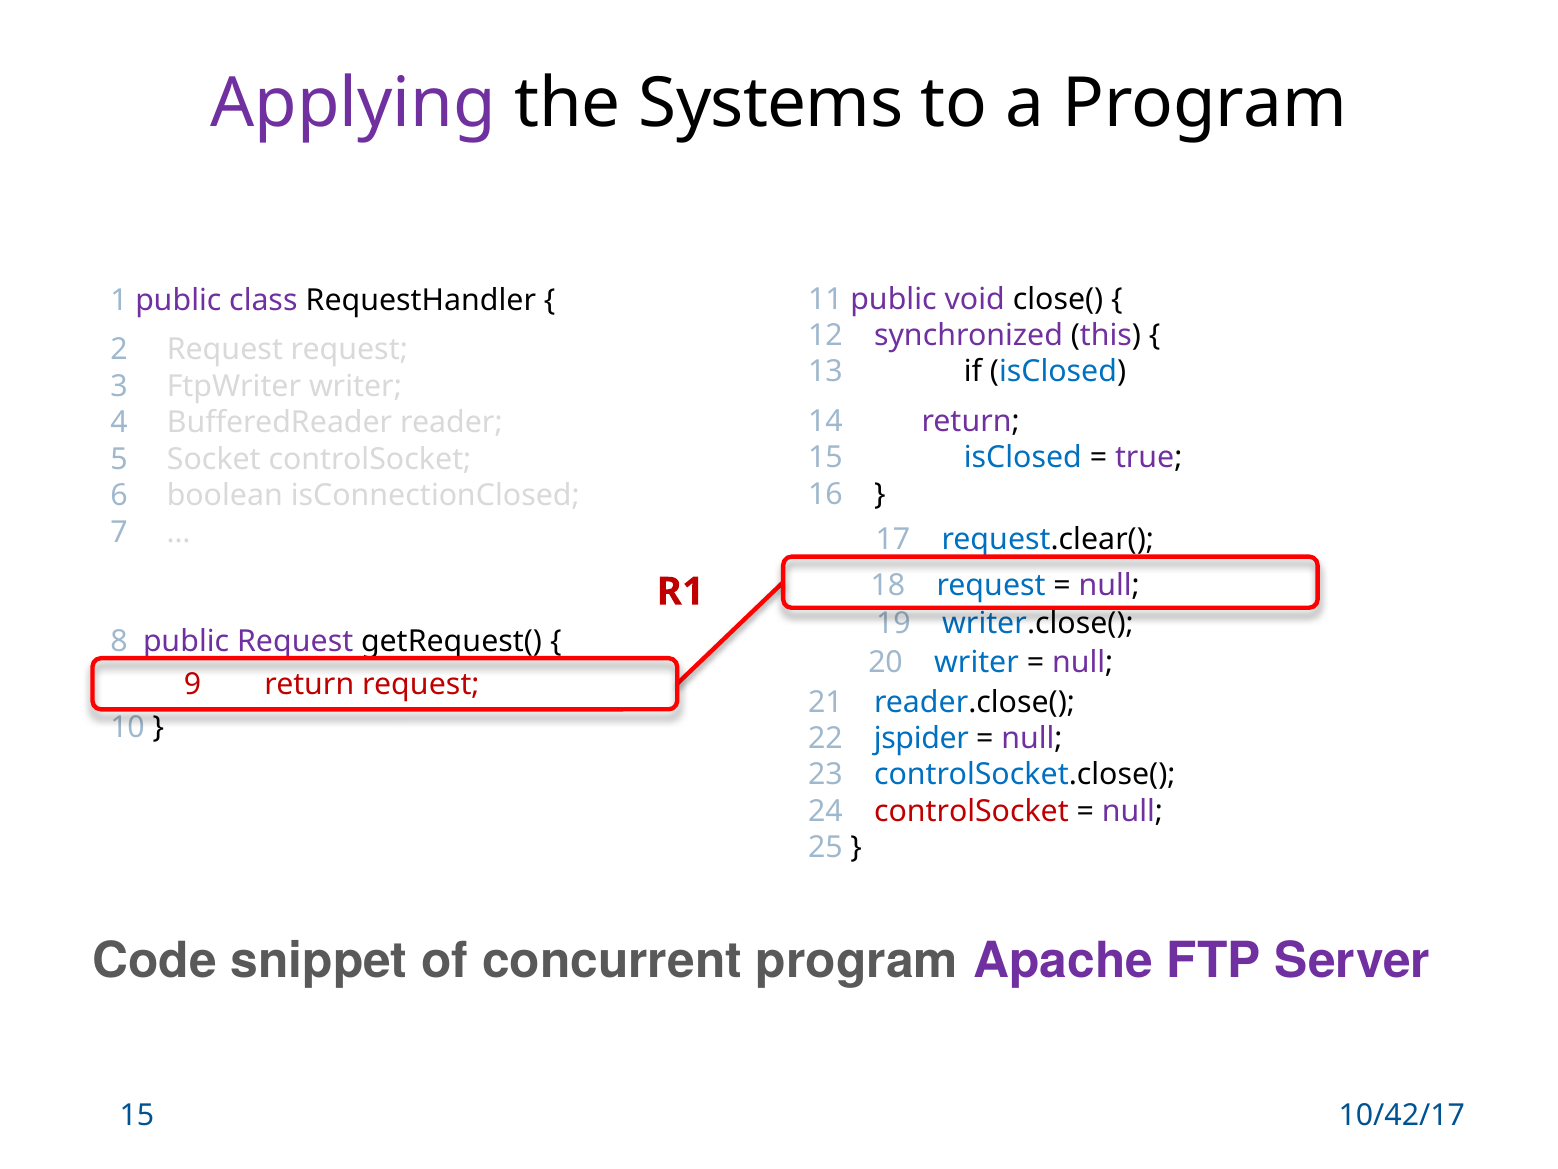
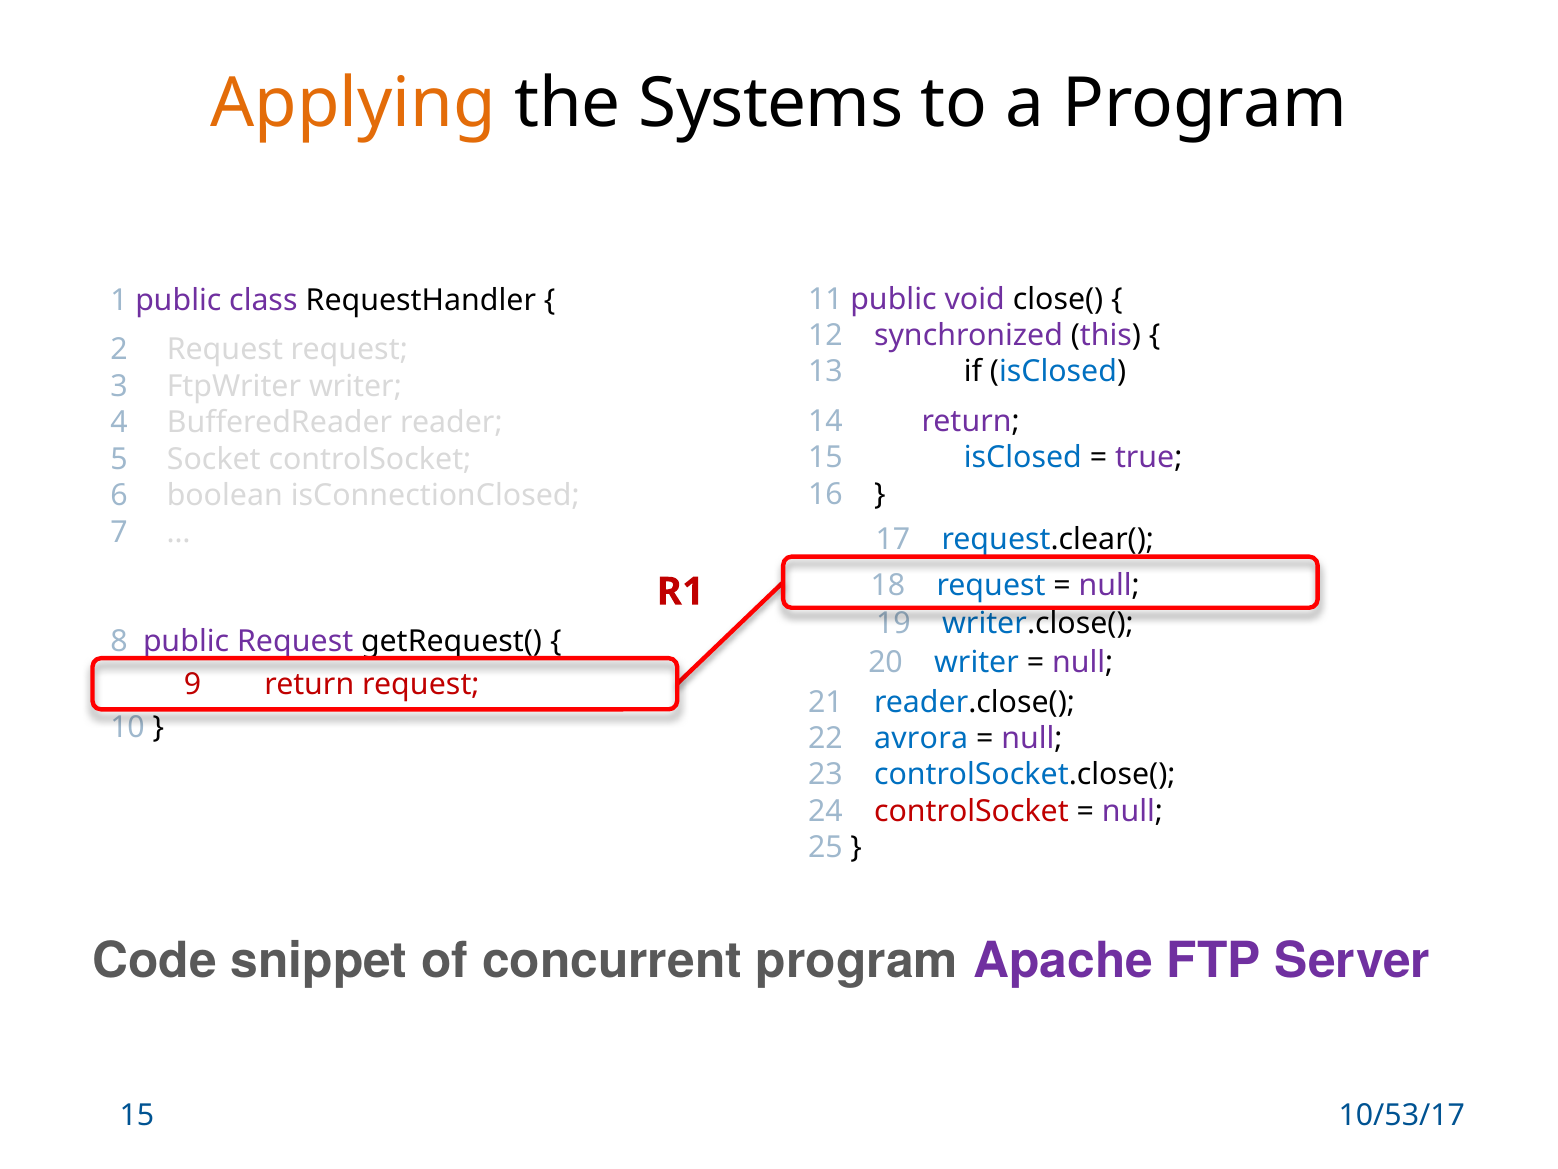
Applying colour: purple -> orange (353, 104)
jspider: jspider -> avrora (921, 738)
10/42/17: 10/42/17 -> 10/53/17 (1402, 1115)
